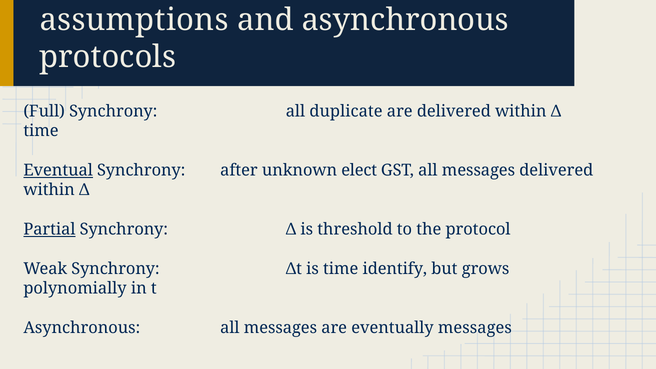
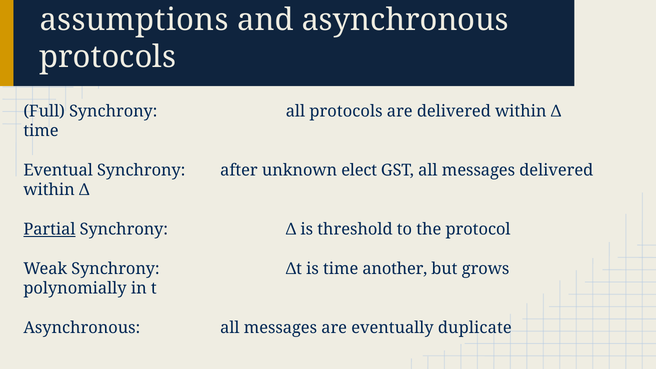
all duplicate: duplicate -> protocols (346, 111)
Eventual underline: present -> none (58, 170)
identify: identify -> another (395, 269)
eventually messages: messages -> duplicate (475, 328)
